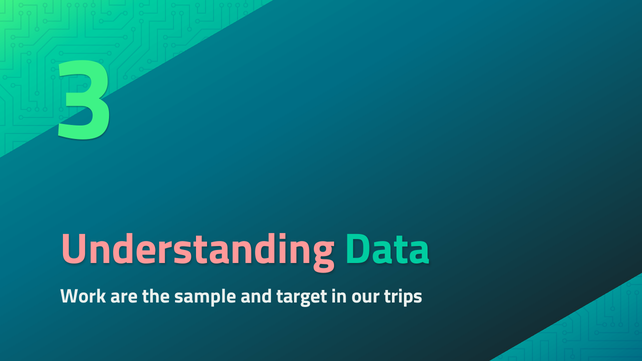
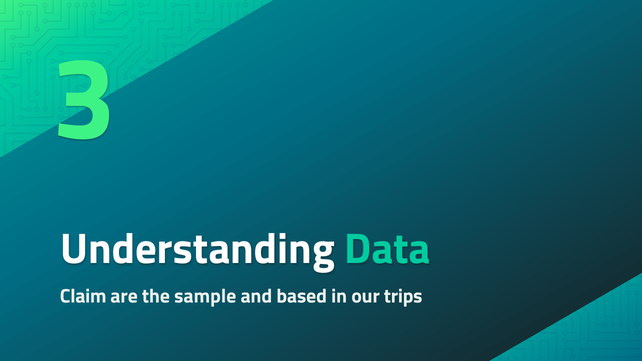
Understanding colour: pink -> white (197, 249)
Work: Work -> Claim (83, 296)
target: target -> based (302, 296)
